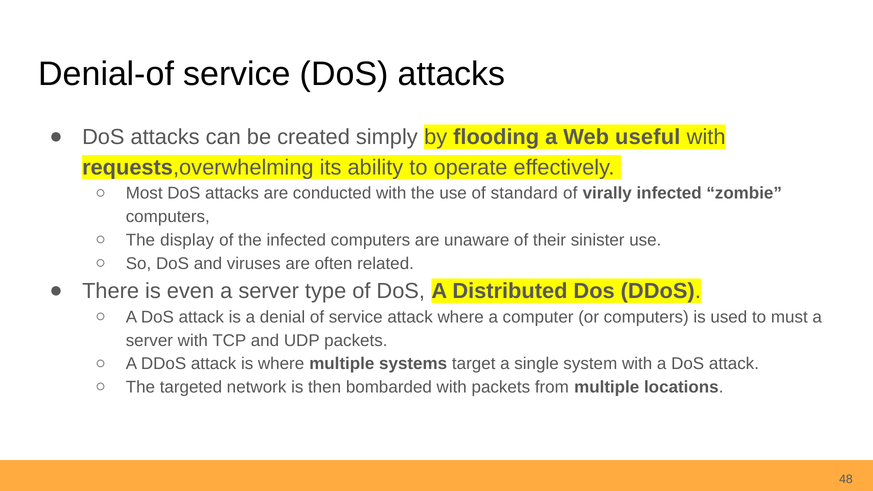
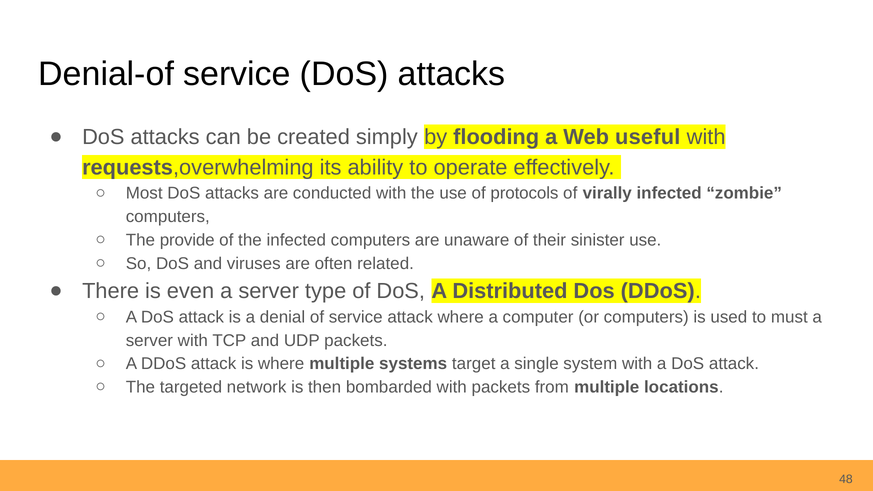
standard: standard -> protocols (524, 193)
display: display -> provide (187, 240)
